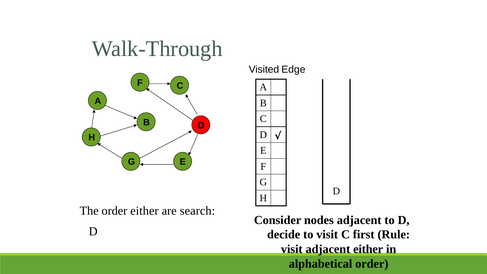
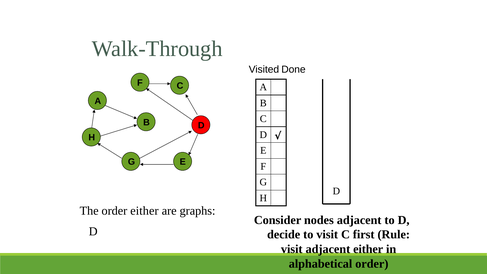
Edge: Edge -> Done (293, 69)
search: search -> graphs (198, 211)
